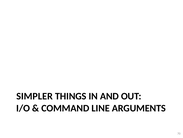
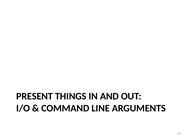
SIMPLER: SIMPLER -> PRESENT (35, 96)
